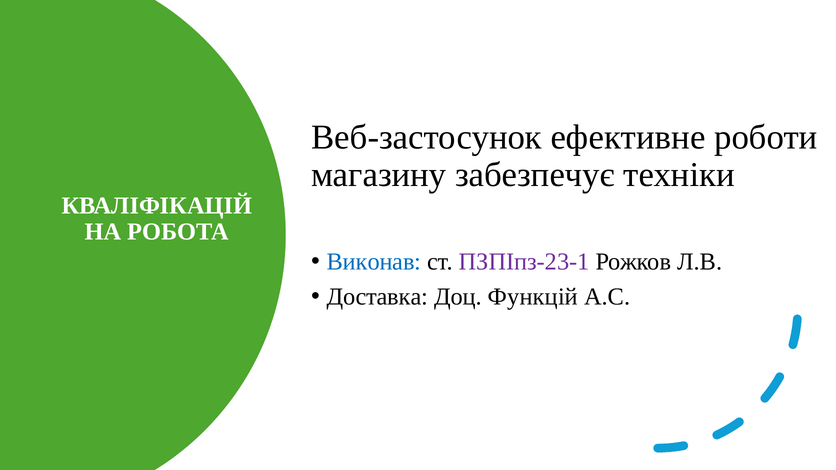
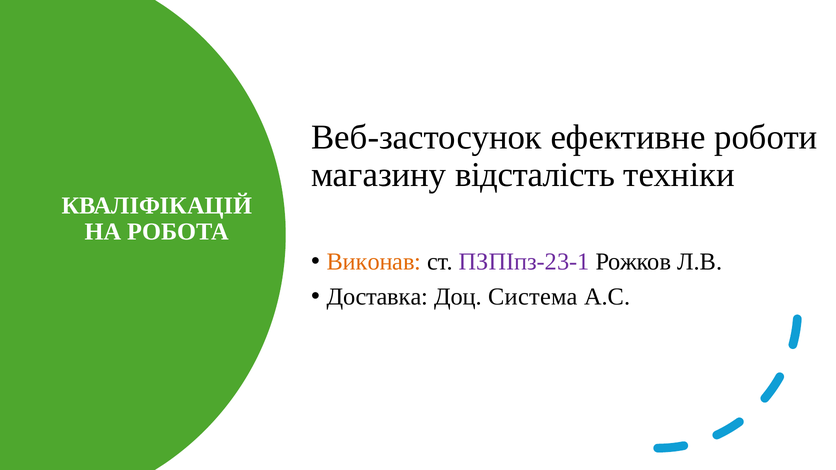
забезпечує: забезпечує -> відсталість (535, 175)
Виконав colour: blue -> orange (374, 262)
Функцій: Функцій -> Система (533, 297)
